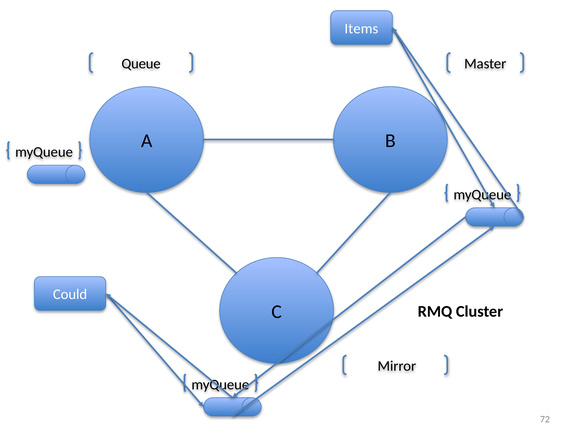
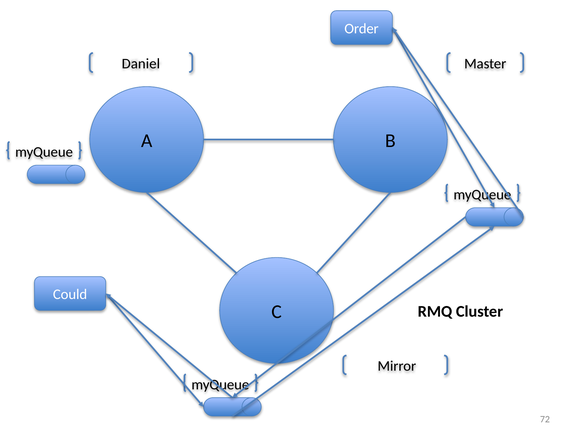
Items: Items -> Order (362, 29)
Queue: Queue -> Daniel (141, 64)
